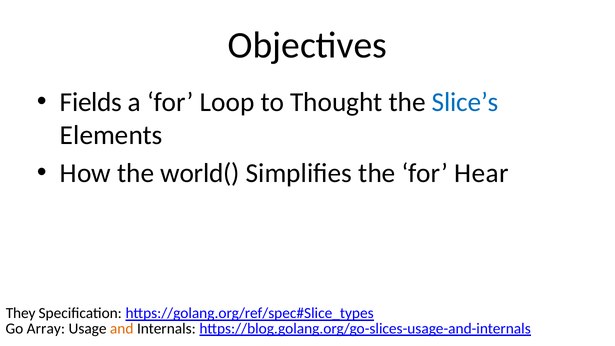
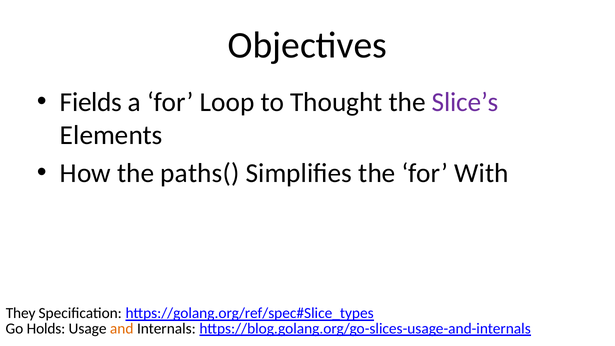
Slice’s colour: blue -> purple (465, 102)
world(: world( -> paths( (200, 173)
Hear: Hear -> With (482, 173)
Array: Array -> Holds (46, 329)
